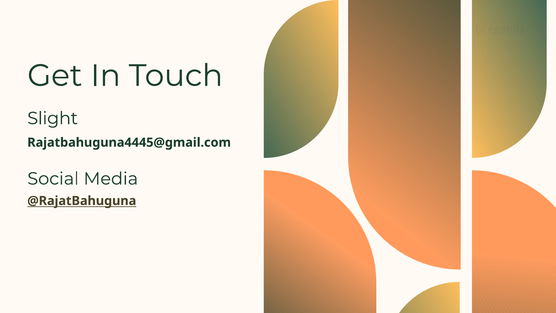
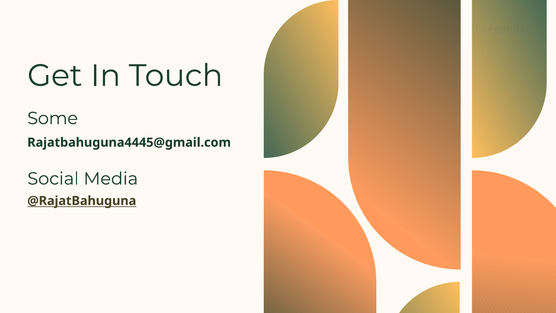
Slight: Slight -> Some (53, 118)
